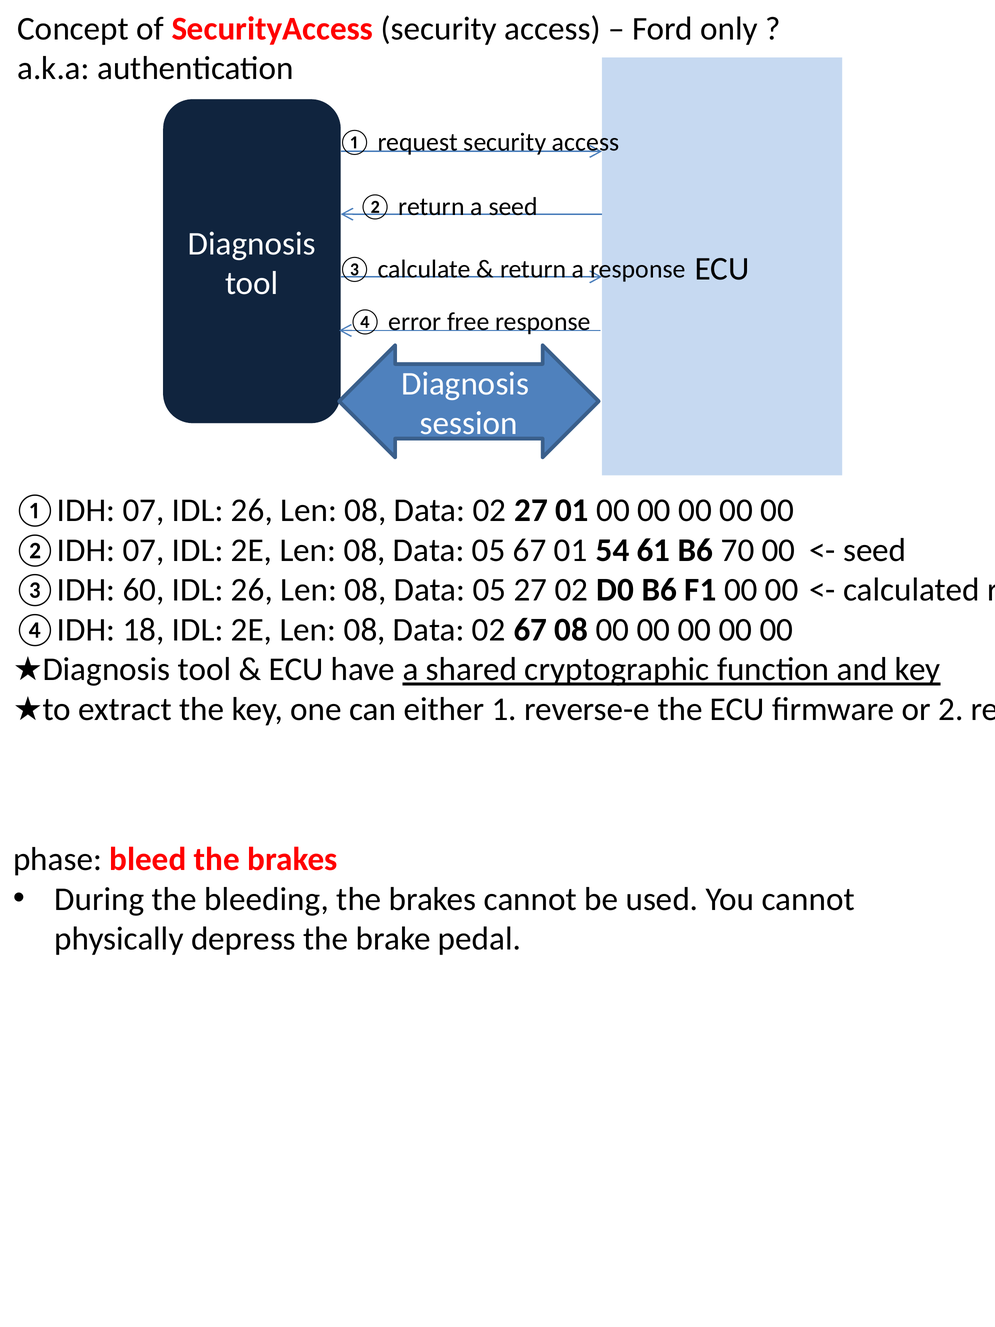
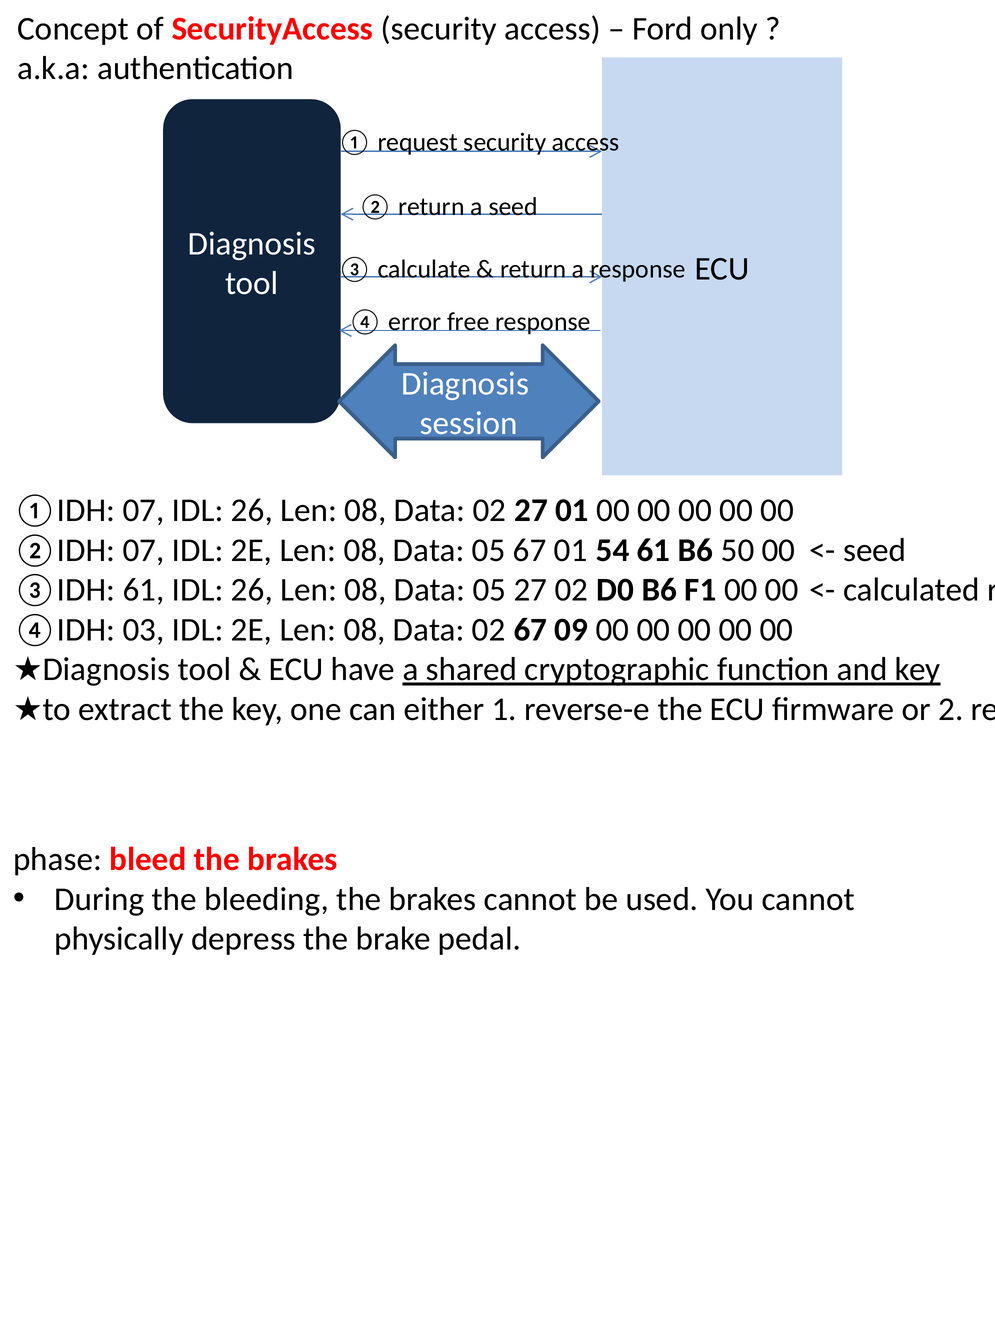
70: 70 -> 50 (738, 550)
③IDH 60: 60 -> 61 (143, 590)
18: 18 -> 03 (143, 630)
67 08: 08 -> 09 (571, 630)
